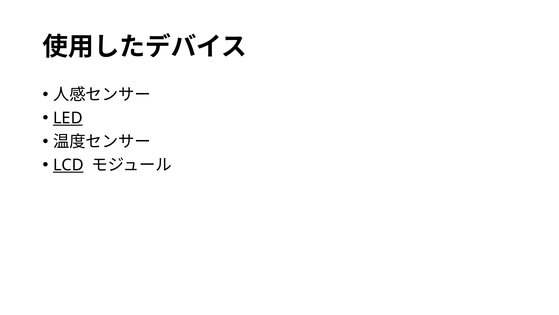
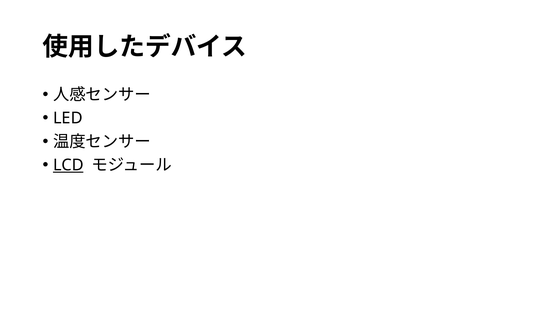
LED underline: present -> none (68, 118)
